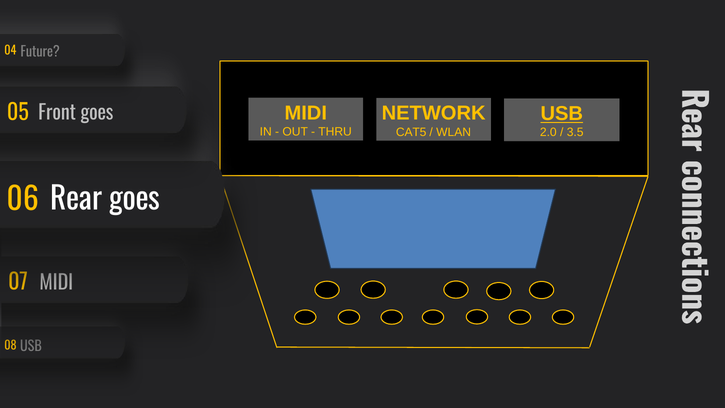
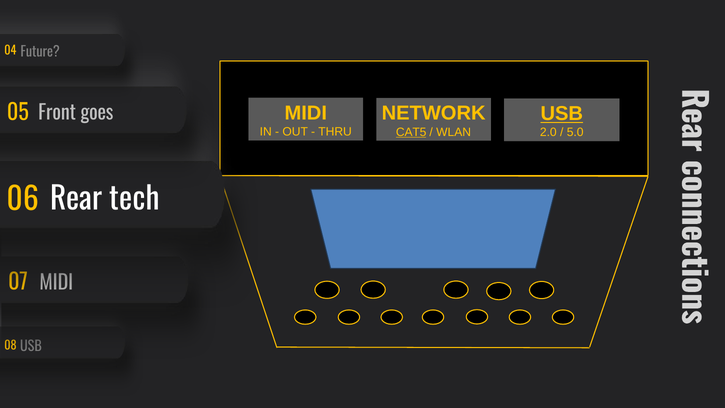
CAT5 underline: none -> present (411, 132)
3.5: 3.5 -> 5.0 (575, 132)
Rear goes: goes -> tech (134, 199)
